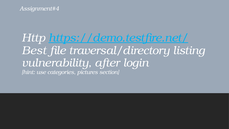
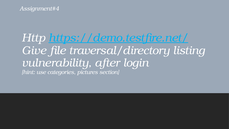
Best: Best -> Give (34, 50)
